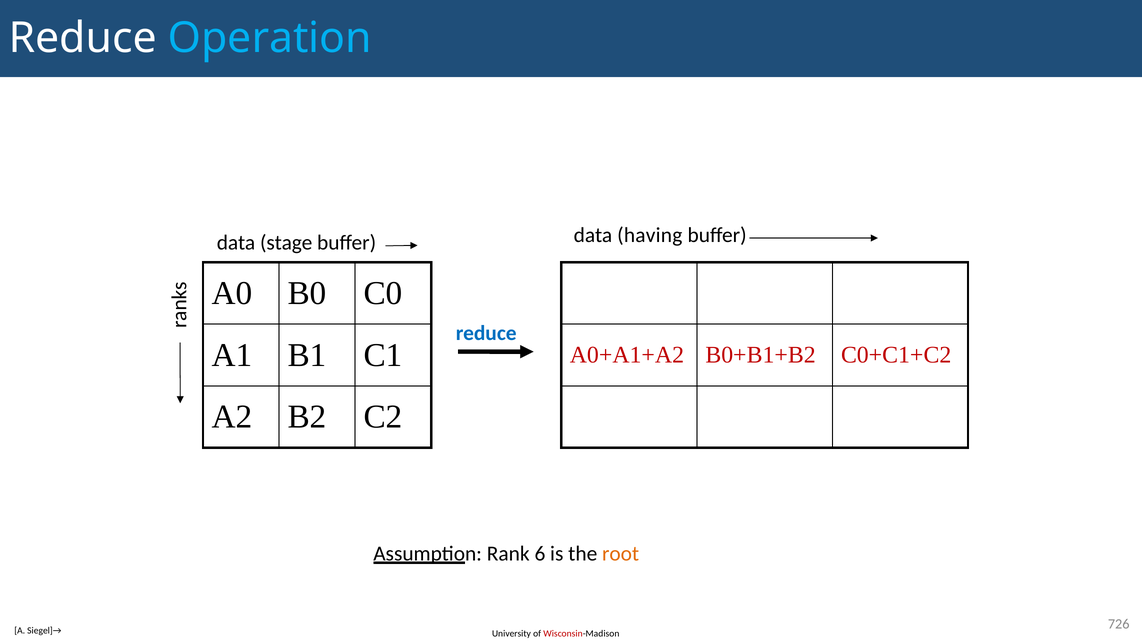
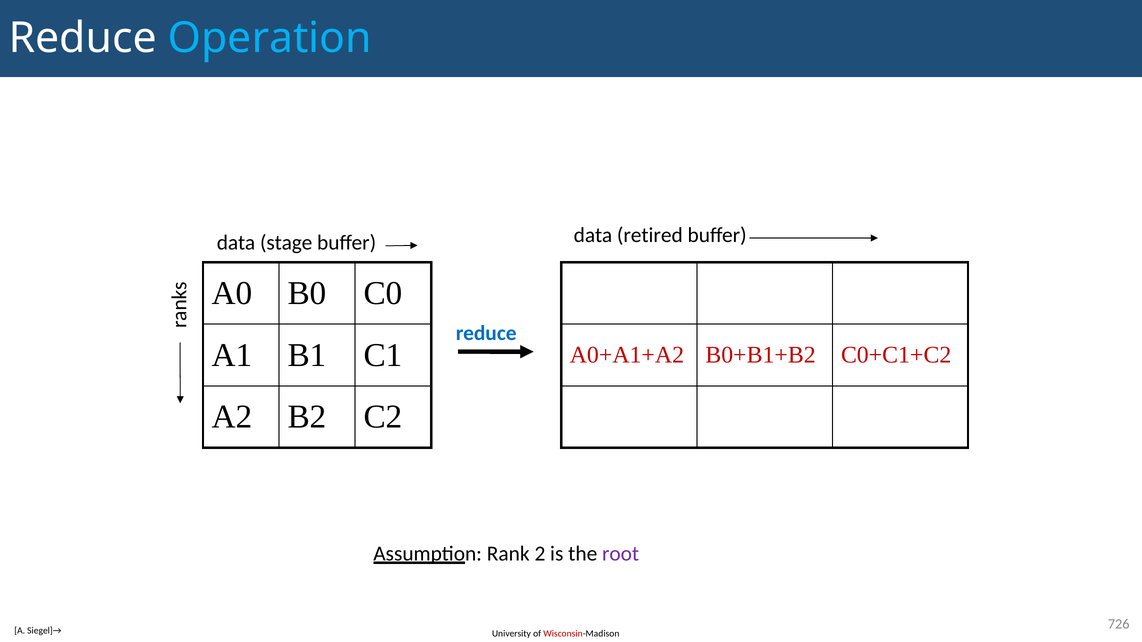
having: having -> retired (650, 235)
6: 6 -> 2 (540, 554)
root colour: orange -> purple (621, 554)
